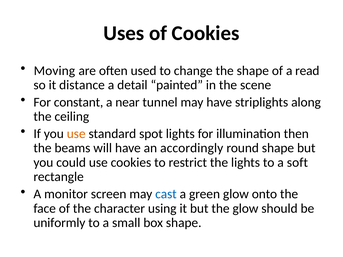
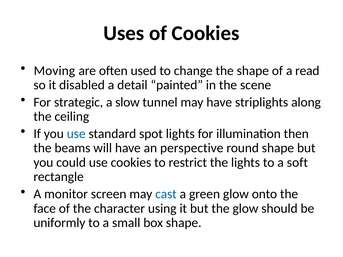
distance: distance -> disabled (82, 85)
constant: constant -> strategic (79, 102)
near: near -> slow (127, 102)
use colour: orange -> blue (76, 134)
accordingly: accordingly -> perspective (192, 148)
